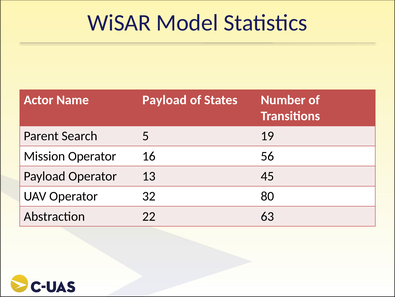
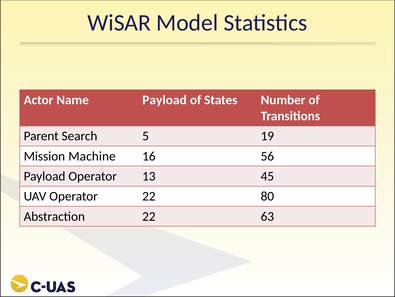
Mission Operator: Operator -> Machine (92, 156)
Operator 32: 32 -> 22 (149, 196)
